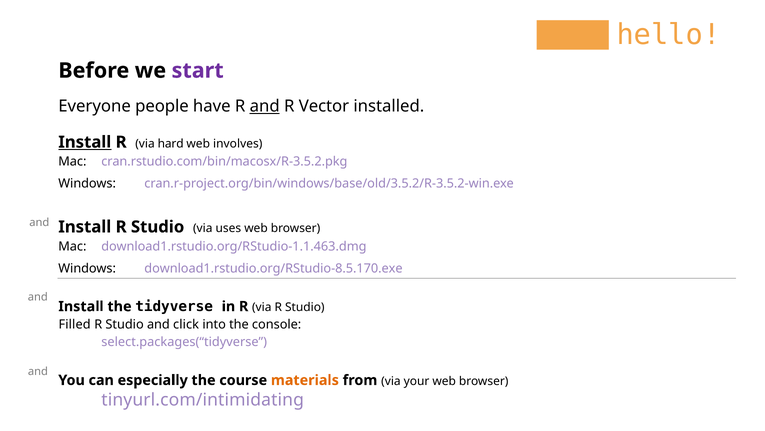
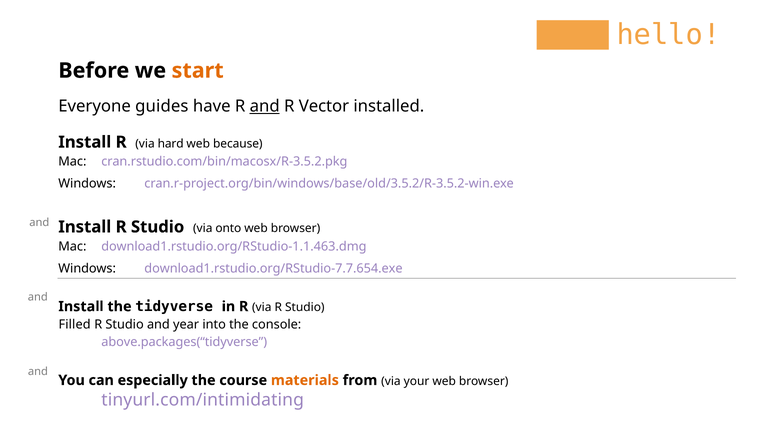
start colour: purple -> orange (198, 70)
people: people -> guides (162, 106)
Install underline: present -> none (85, 142)
involves: involves -> because (238, 143)
uses: uses -> onto (228, 228)
download1.rstudio.org/RStudio-8.5.170.exe: download1.rstudio.org/RStudio-8.5.170.exe -> download1.rstudio.org/RStudio-7.7.654.exe (273, 268)
click: click -> year (186, 324)
select.packages(“tidyverse: select.packages(“tidyverse -> above.packages(“tidyverse (184, 342)
